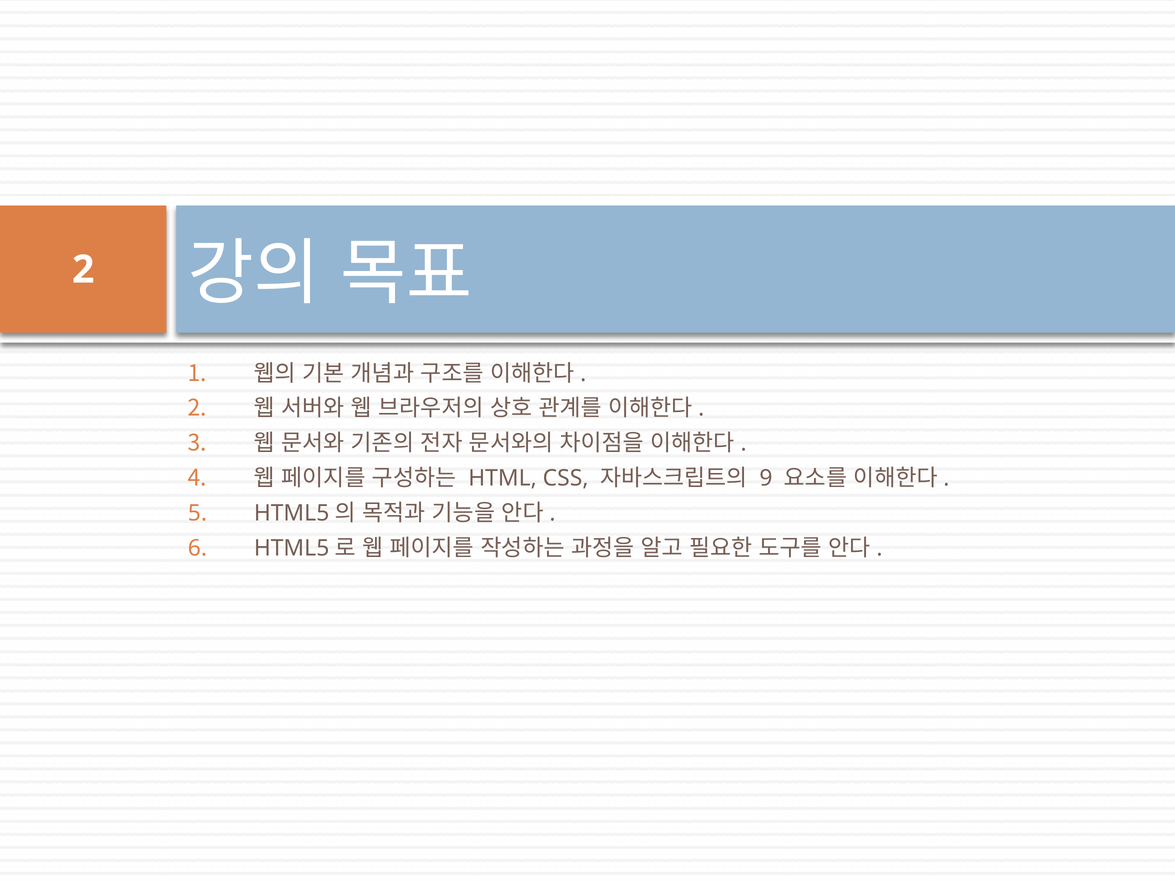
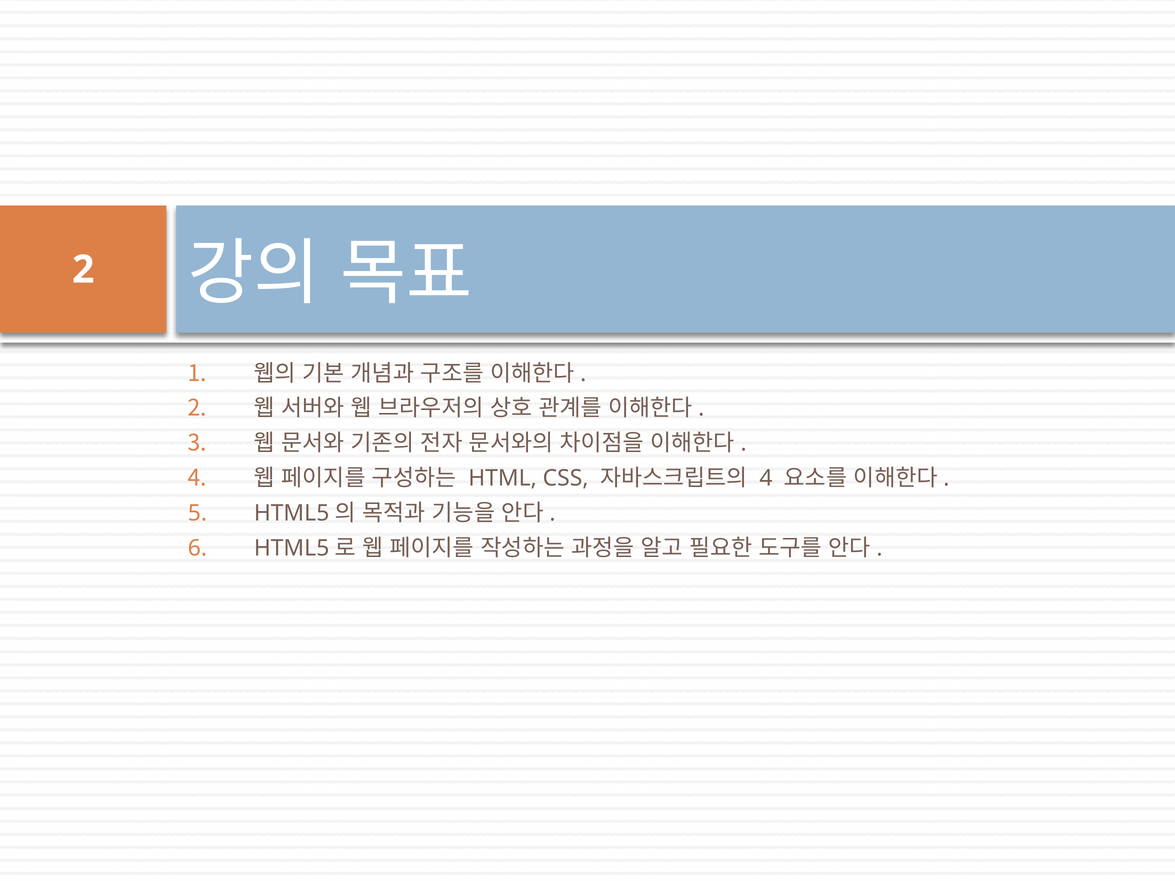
9: 9 -> 4 (766, 479)
